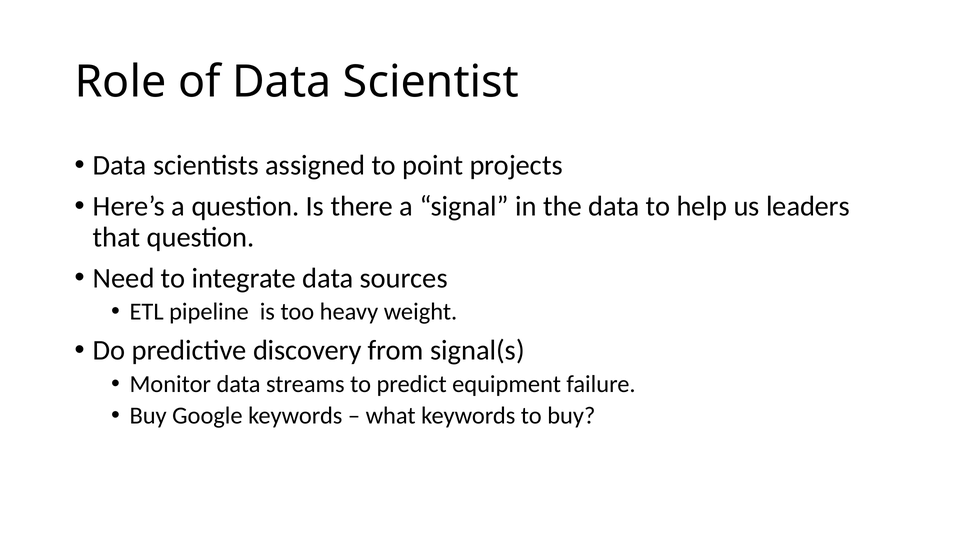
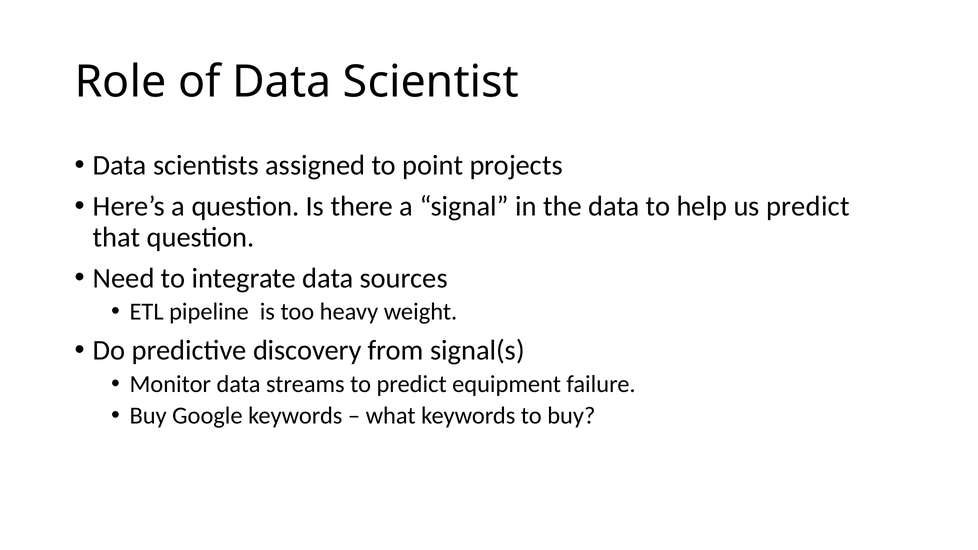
us leaders: leaders -> predict (808, 206)
